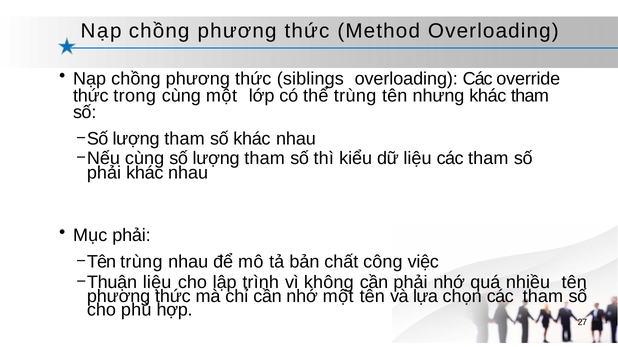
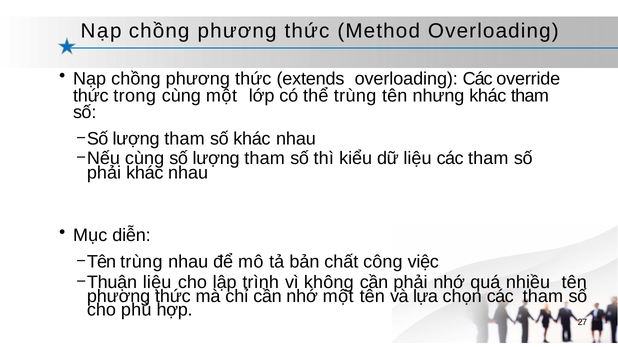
siblings: siblings -> extends (310, 79)
Mục phải: phải -> diễn (131, 236)
